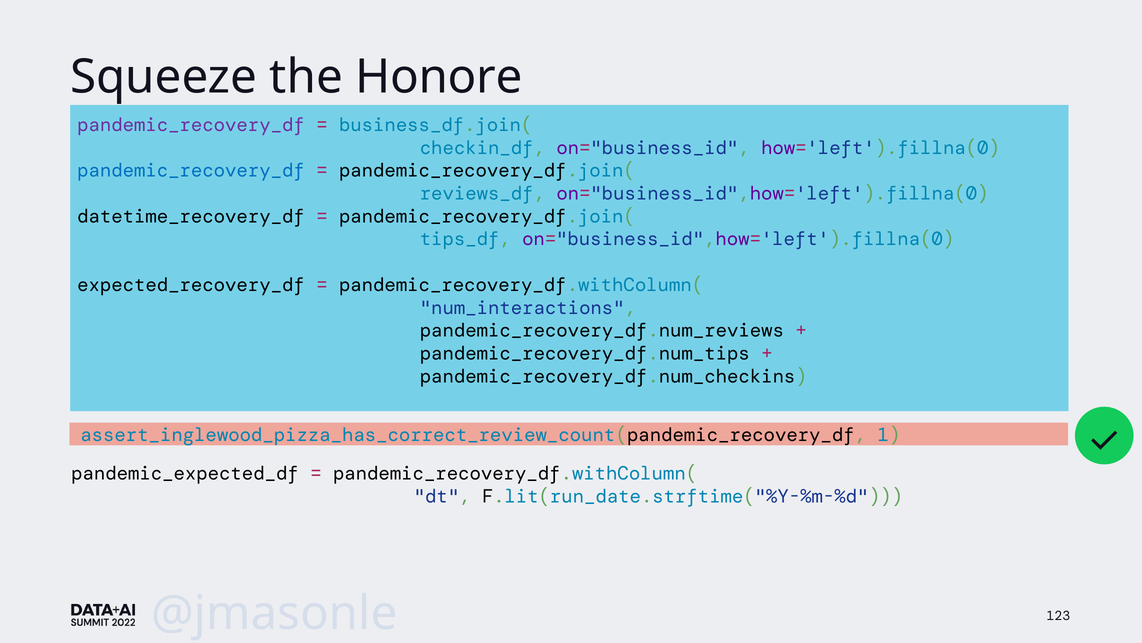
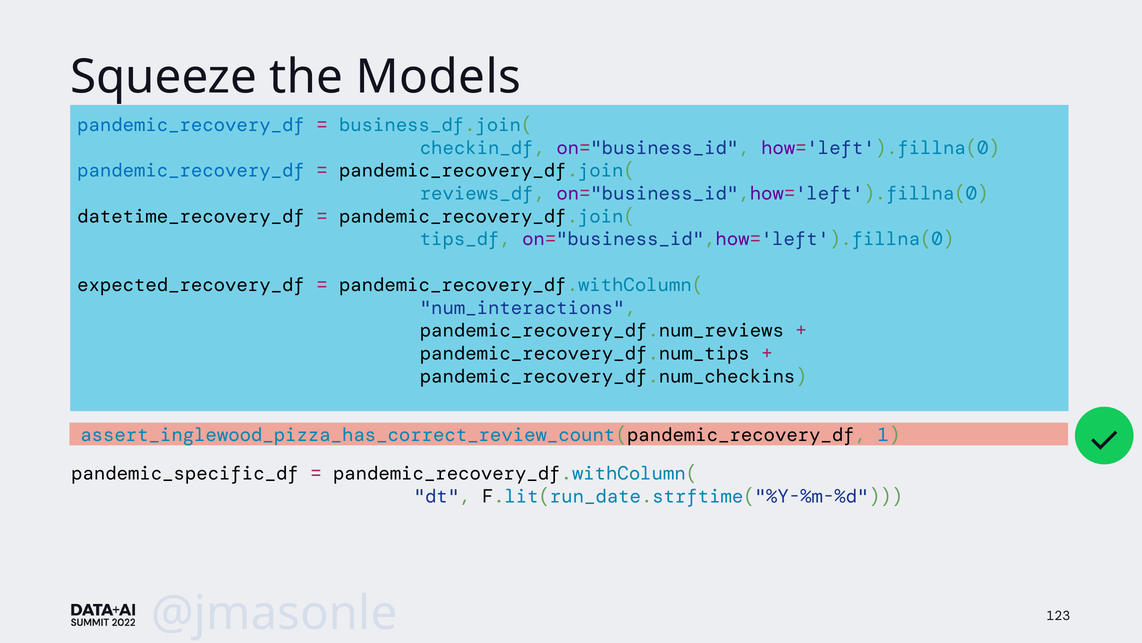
Honore: Honore -> Models (439, 77)
pandemic_recovery_df colour: purple -> blue (191, 125)
pandemic_expected_df: pandemic_expected_df -> pandemic_specific_df (185, 473)
